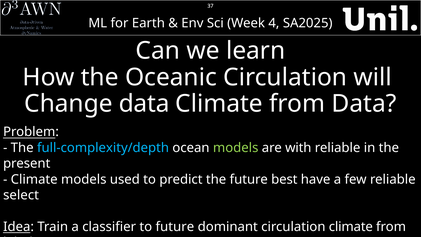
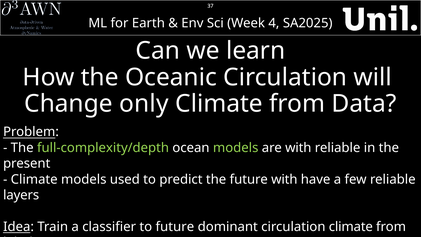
Change data: data -> only (144, 104)
full-complexity/depth colour: light blue -> light green (103, 148)
future best: best -> with (284, 179)
select: select -> layers (21, 195)
